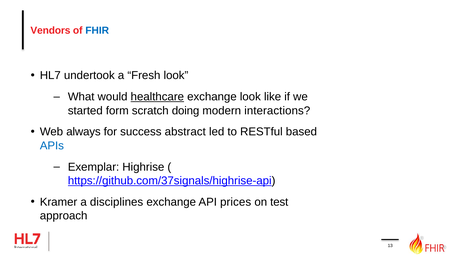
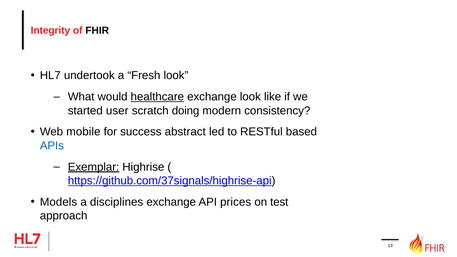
Vendors: Vendors -> Integrity (50, 31)
FHIR colour: blue -> black (97, 31)
form: form -> user (117, 111)
interactions: interactions -> consistency (277, 111)
always: always -> mobile (83, 132)
Exemplar underline: none -> present (94, 167)
Kramer: Kramer -> Models (58, 202)
